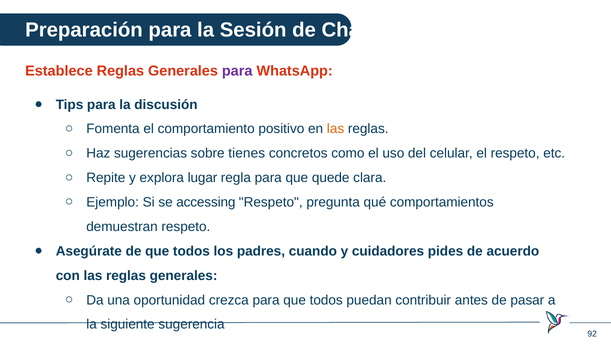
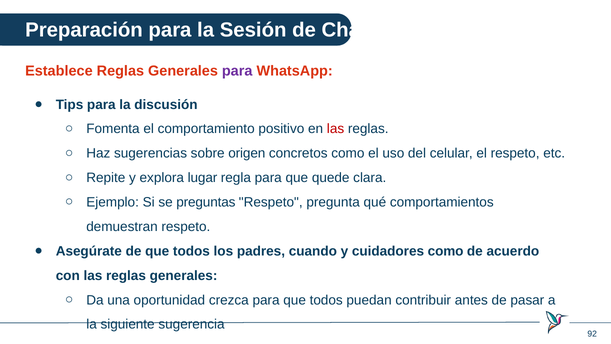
las colour: orange -> red (336, 129)
tienes: tienes -> origen (247, 153)
accessing: accessing -> preguntas (206, 202)
cuidadores pides: pides -> como (446, 251)
